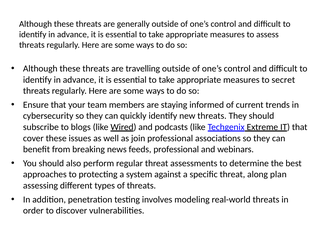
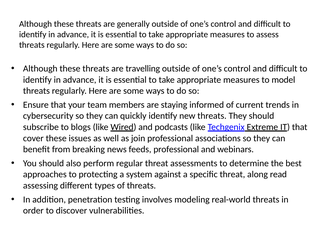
secret: secret -> model (283, 80)
plan: plan -> read (278, 175)
